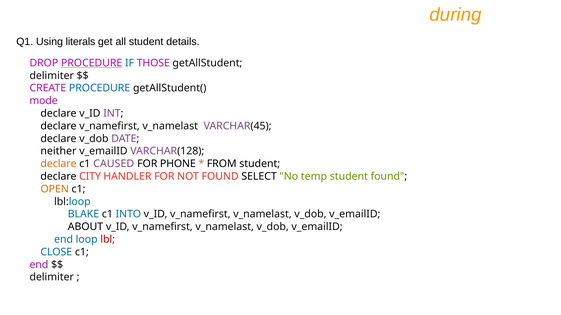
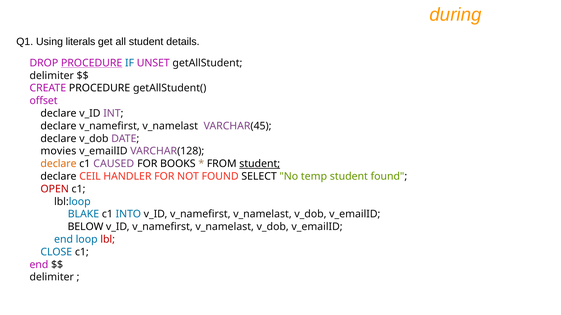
THOSE: THOSE -> UNSET (153, 63)
PROCEDURE colour: blue -> black (100, 88)
mode: mode -> offset (44, 101)
neither: neither -> movies (58, 151)
PHONE: PHONE -> BOOKS (178, 164)
student underline: none -> present (260, 164)
CITY: CITY -> CEIL (90, 177)
OPEN colour: orange -> red (55, 189)
ABOUT: ABOUT -> BELOW (86, 227)
